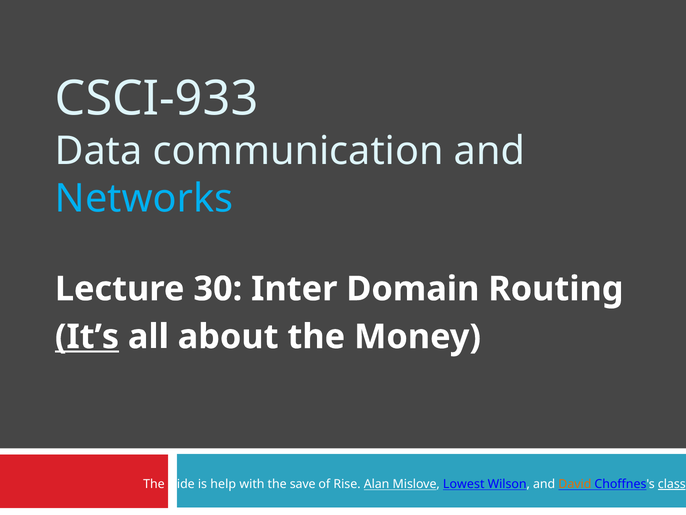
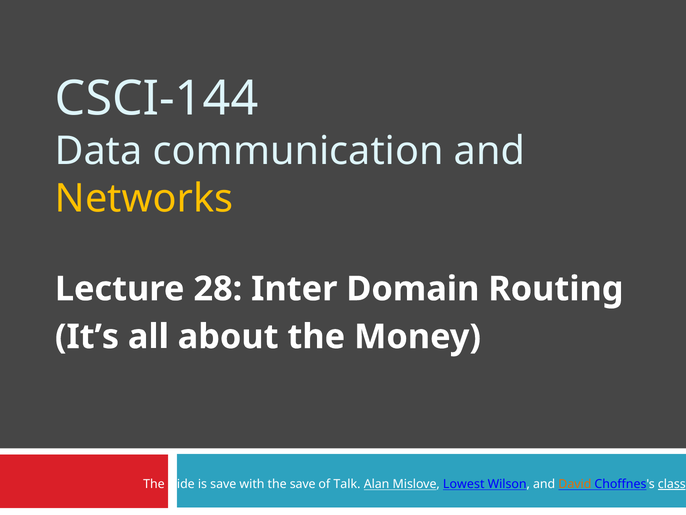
CSCI-933: CSCI-933 -> CSCI-144 (157, 99)
Networks colour: light blue -> yellow (144, 199)
30: 30 -> 28 (218, 289)
It’s underline: present -> none (87, 336)
is help: help -> save (223, 484)
Rise: Rise -> Talk (347, 484)
